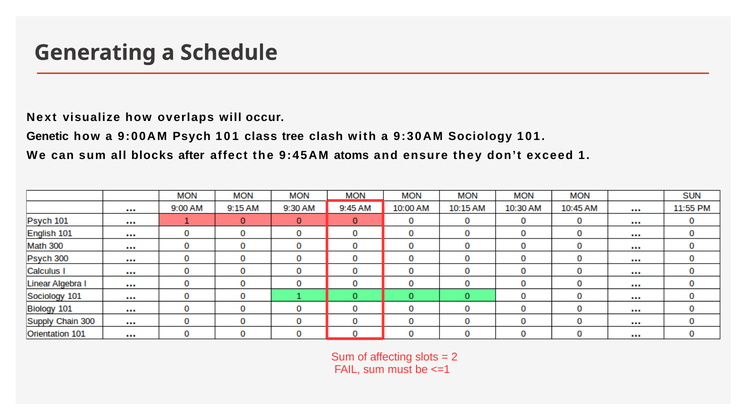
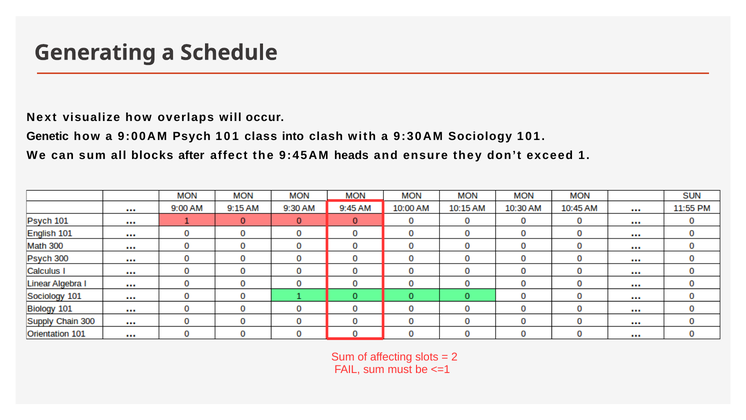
tree: tree -> into (293, 136)
atoms: atoms -> heads (351, 155)
